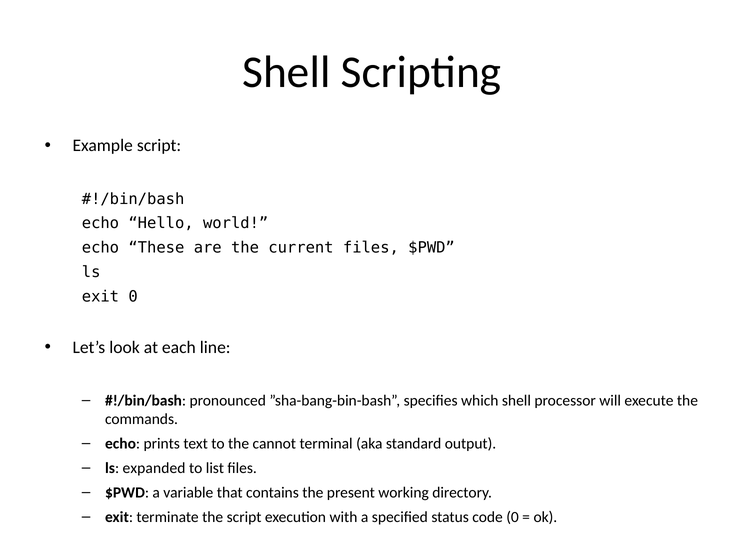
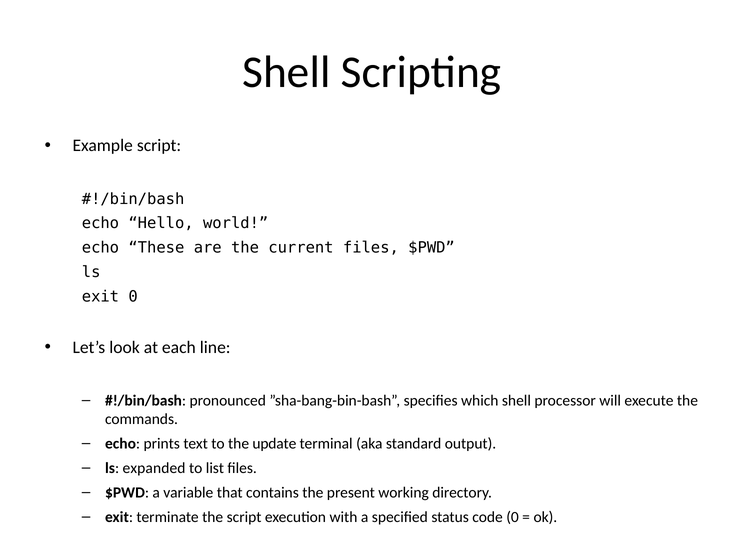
cannot: cannot -> update (274, 444)
